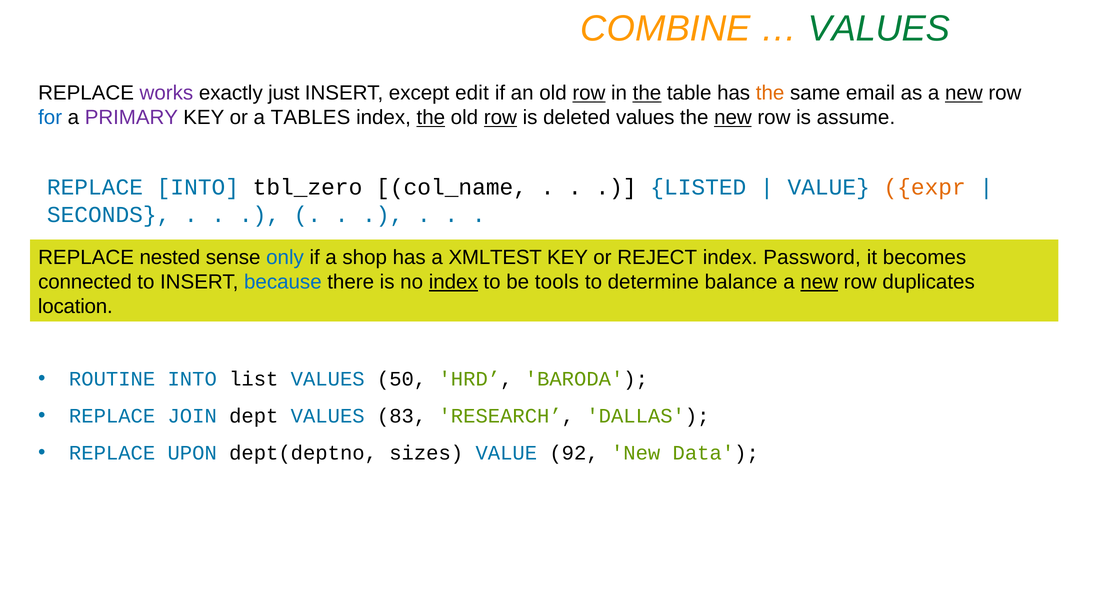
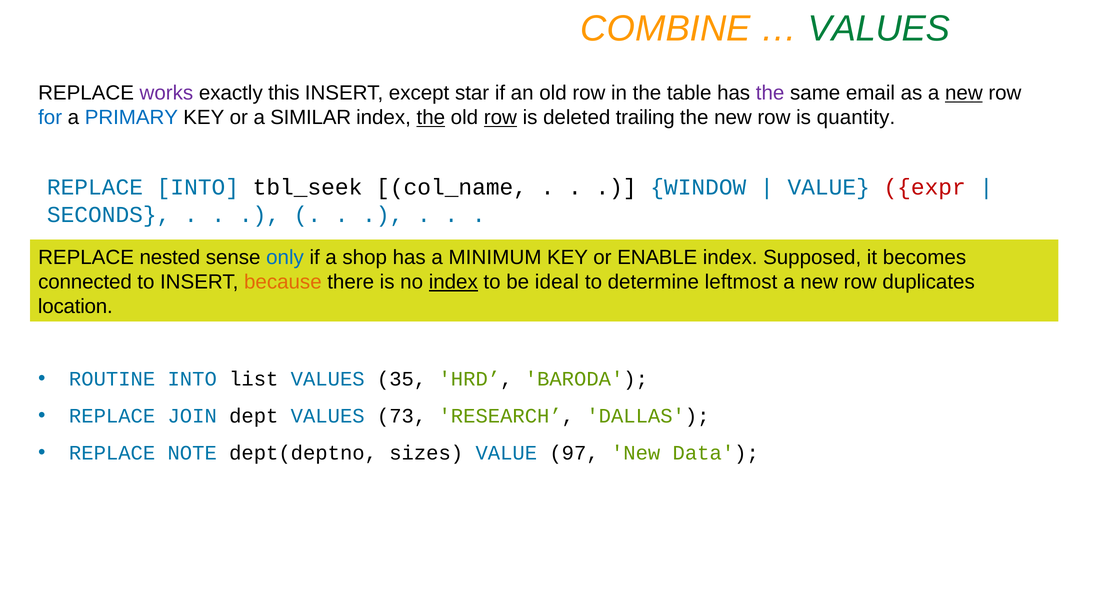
just: just -> this (284, 93)
edit: edit -> star (472, 93)
row underline: present -> none (589, 93)
the underline: present -> none (647, 93)
the colour: orange -> purple (770, 93)
PRIMARY colour: purple -> blue (131, 118)
TABLES: TABLES -> SIMILAR (311, 118)
deleted values: values -> trailing (645, 118)
new underline: present -> none (733, 118)
assume: assume -> quantity (856, 118)
tbl_zero: tbl_zero -> tbl_seek (308, 187)
LISTED: LISTED -> WINDOW (698, 187)
expr colour: orange -> red (925, 187)
XMLTEST: XMLTEST -> MINIMUM (495, 257)
REJECT: REJECT -> ENABLE (657, 257)
Password: Password -> Supposed (812, 257)
because colour: blue -> orange (283, 282)
tools: tools -> ideal (557, 282)
balance: balance -> leftmost (741, 282)
new underline: present -> none (819, 282)
50: 50 -> 35 (402, 379)
83: 83 -> 73 (402, 416)
UPON: UPON -> NOTE (192, 453)
92: 92 -> 97 (574, 453)
